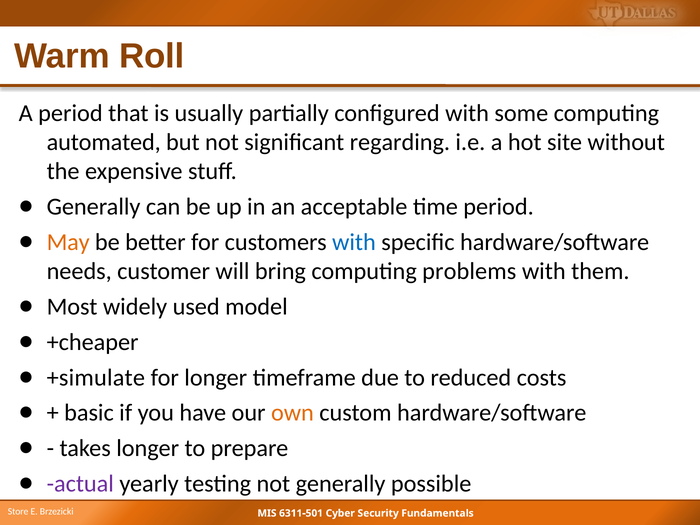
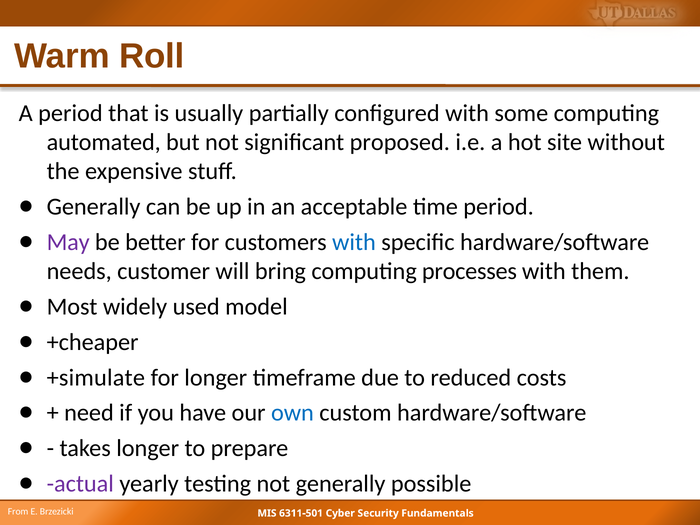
regarding: regarding -> proposed (400, 142)
May colour: orange -> purple (68, 242)
problems: problems -> processes (469, 271)
basic: basic -> need (89, 413)
own colour: orange -> blue (292, 413)
Store: Store -> From (18, 512)
